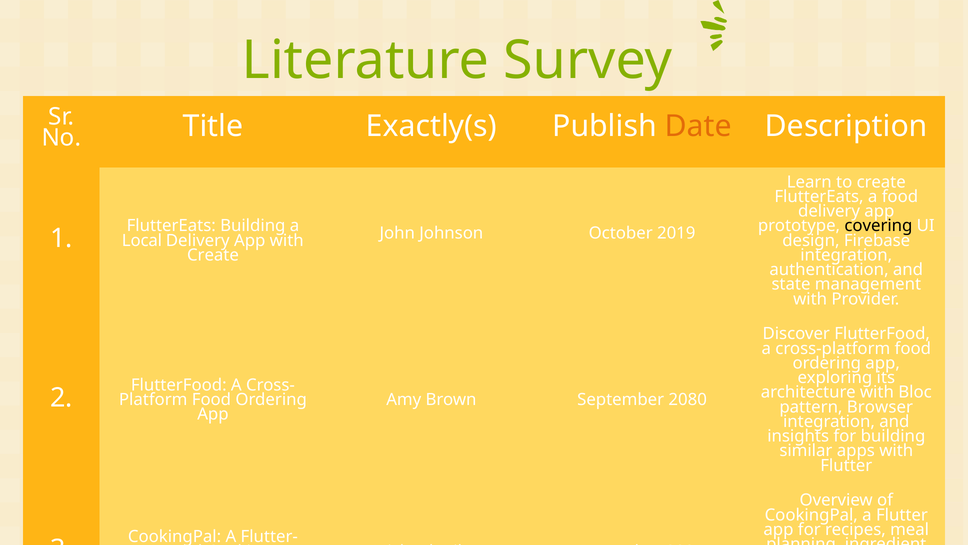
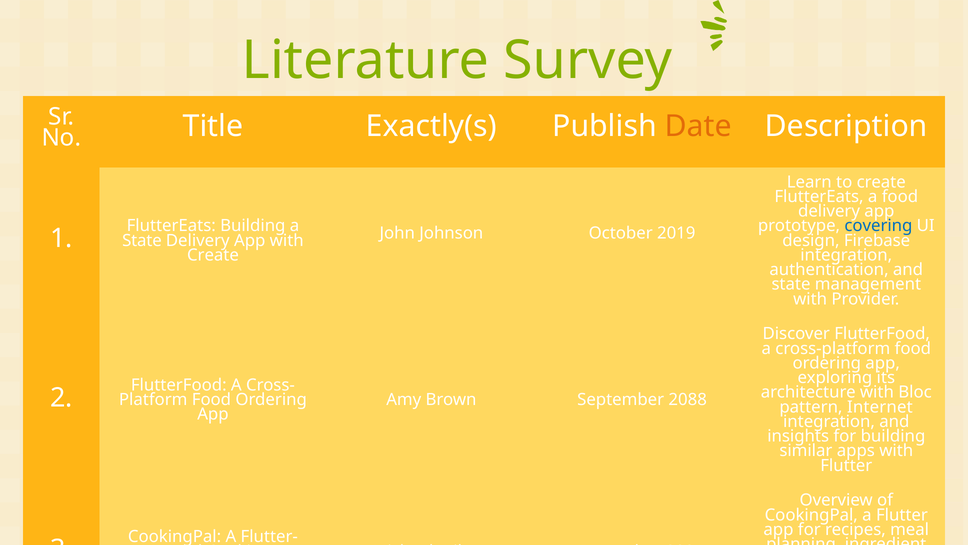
covering colour: black -> blue (878, 226)
Local: Local -> State (142, 240)
2080: 2080 -> 2088 (688, 399)
Browser: Browser -> Internet (880, 407)
